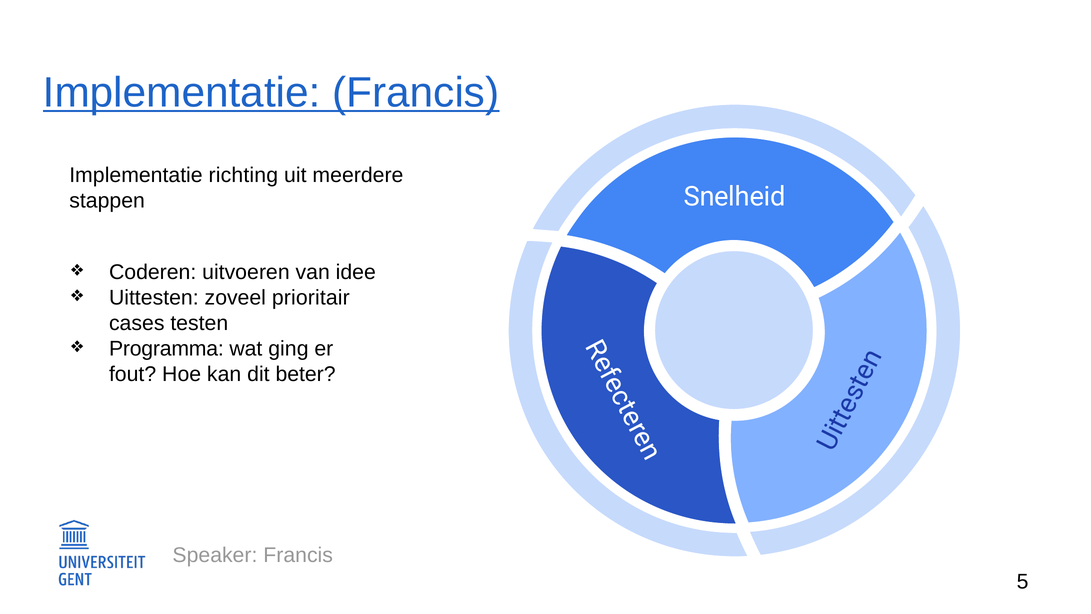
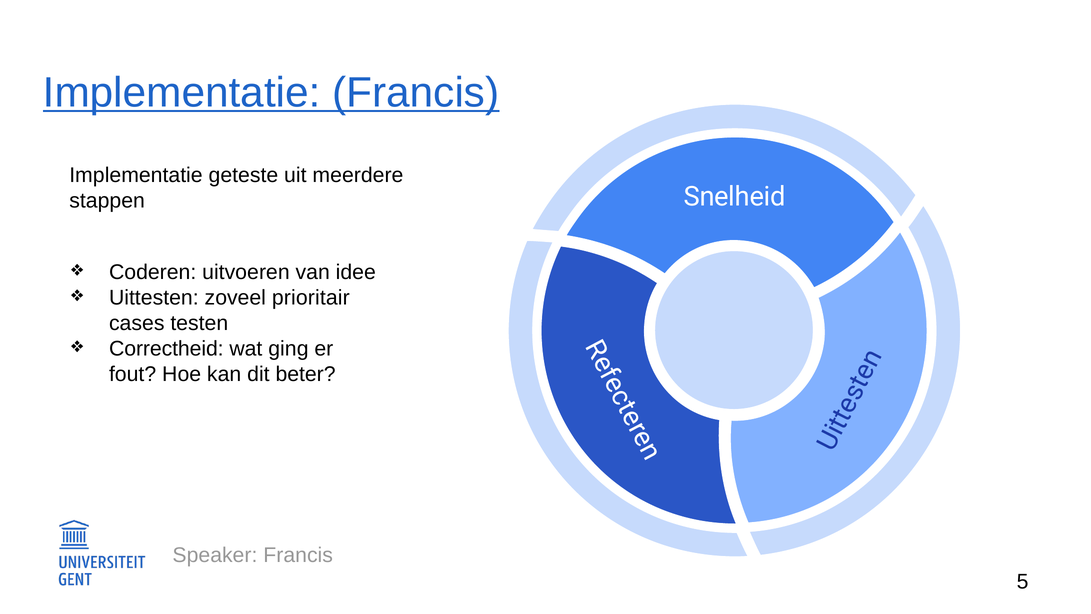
richting: richting -> geteste (243, 175)
Programma: Programma -> Correctheid (166, 348)
